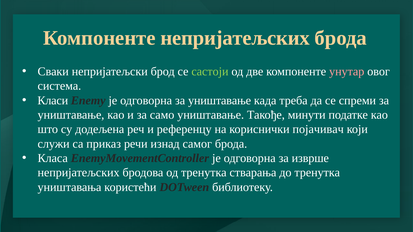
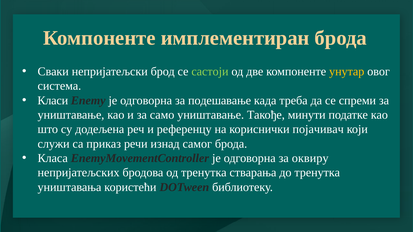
Компоненте непријатељских: непријатељских -> имплементиран (235, 38)
унутар colour: pink -> yellow (347, 72)
одговорна за уништавање: уништавање -> подешавање (220, 101)
изврше: изврше -> оквиру (310, 158)
